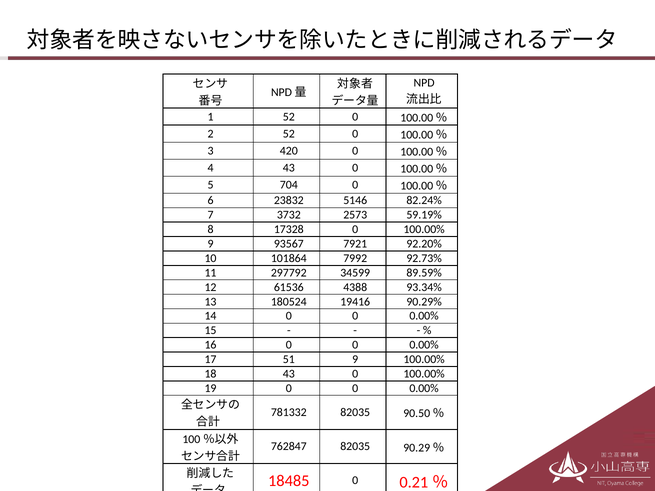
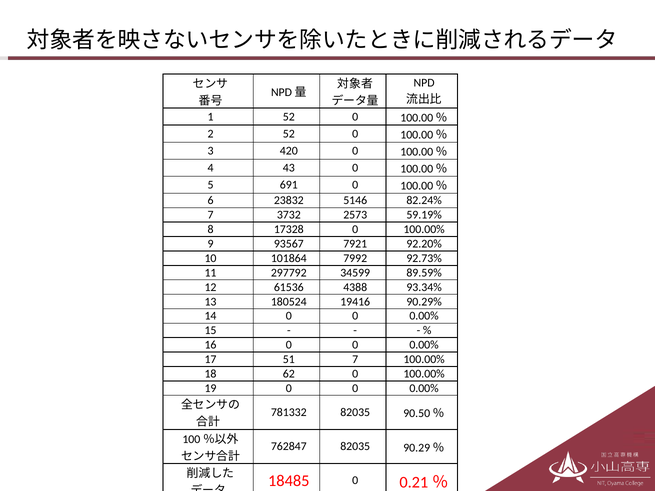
704: 704 -> 691 (289, 185)
51 9: 9 -> 7 (355, 360)
18 43: 43 -> 62 (289, 374)
